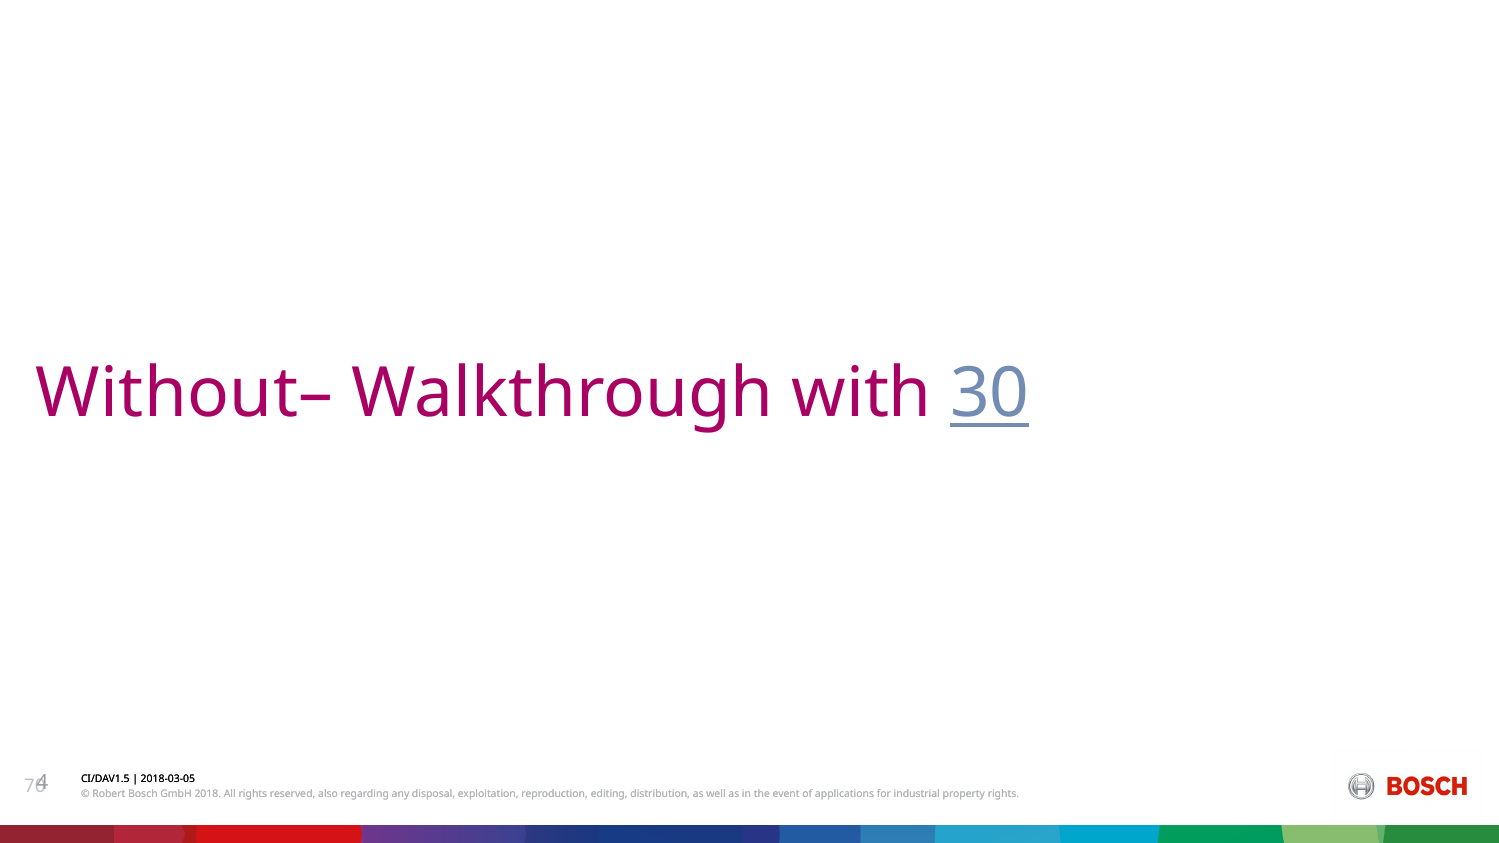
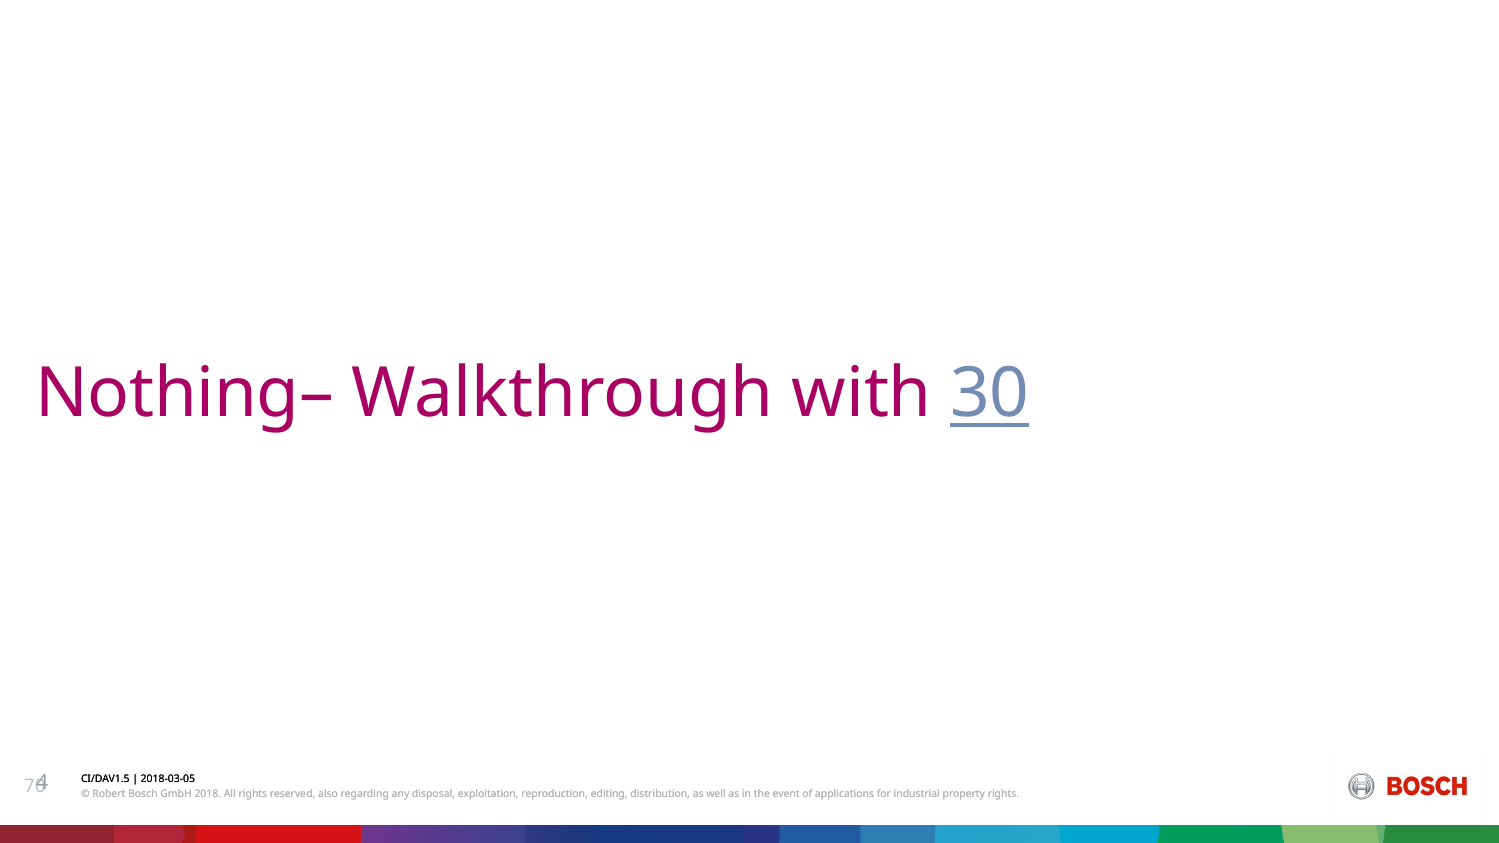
Without–: Without– -> Nothing– (185, 394)
